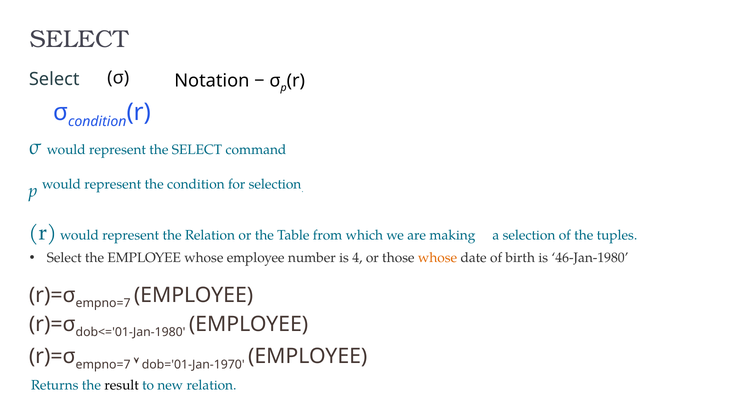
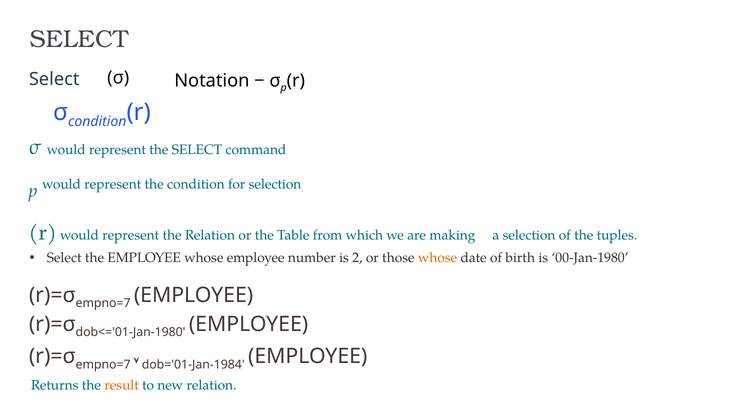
4: 4 -> 2 (357, 258)
46-Jan-1980: 46-Jan-1980 -> 00-Jan-1980 (590, 258)
dob='01-Jan-1970: dob='01-Jan-1970 -> dob='01-Jan-1984 (193, 365)
result colour: black -> orange (122, 385)
